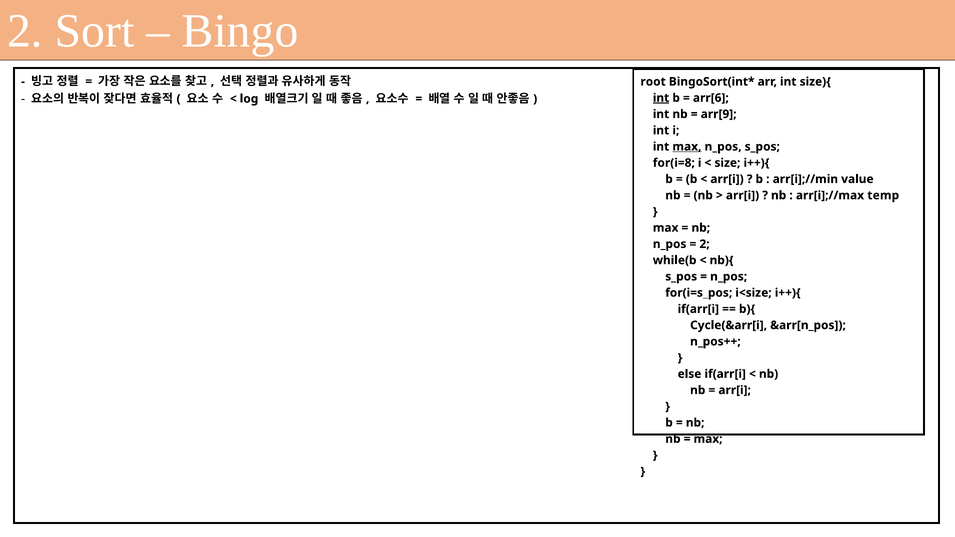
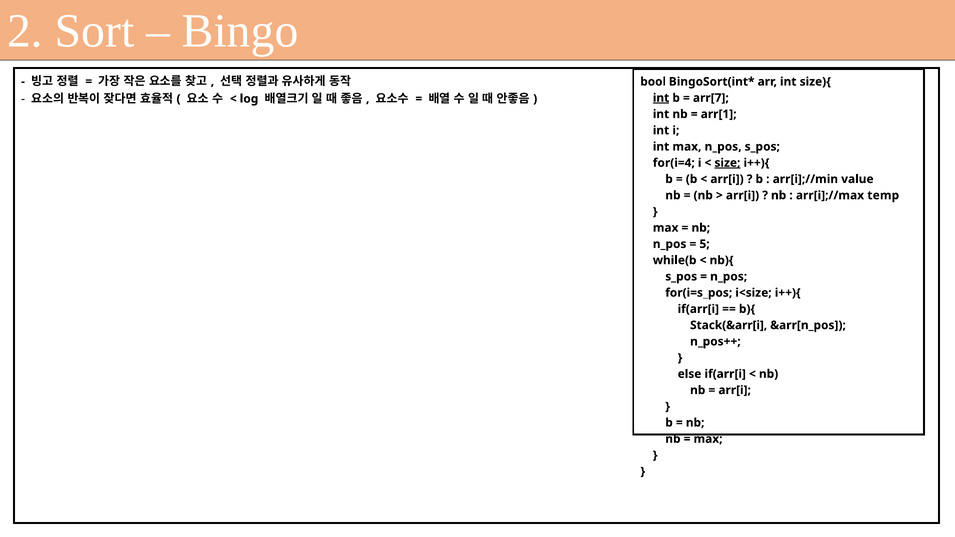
root: root -> bool (653, 82)
arr[6: arr[6 -> arr[7 (711, 98)
arr[9: arr[9 -> arr[1 (719, 114)
max underline: present -> none (687, 147)
for(i=8: for(i=8 -> for(i=4 (674, 163)
size underline: none -> present (727, 163)
2: 2 -> 5 (705, 244)
Cycle(&arr[i: Cycle(&arr[i -> Stack(&arr[i (729, 325)
